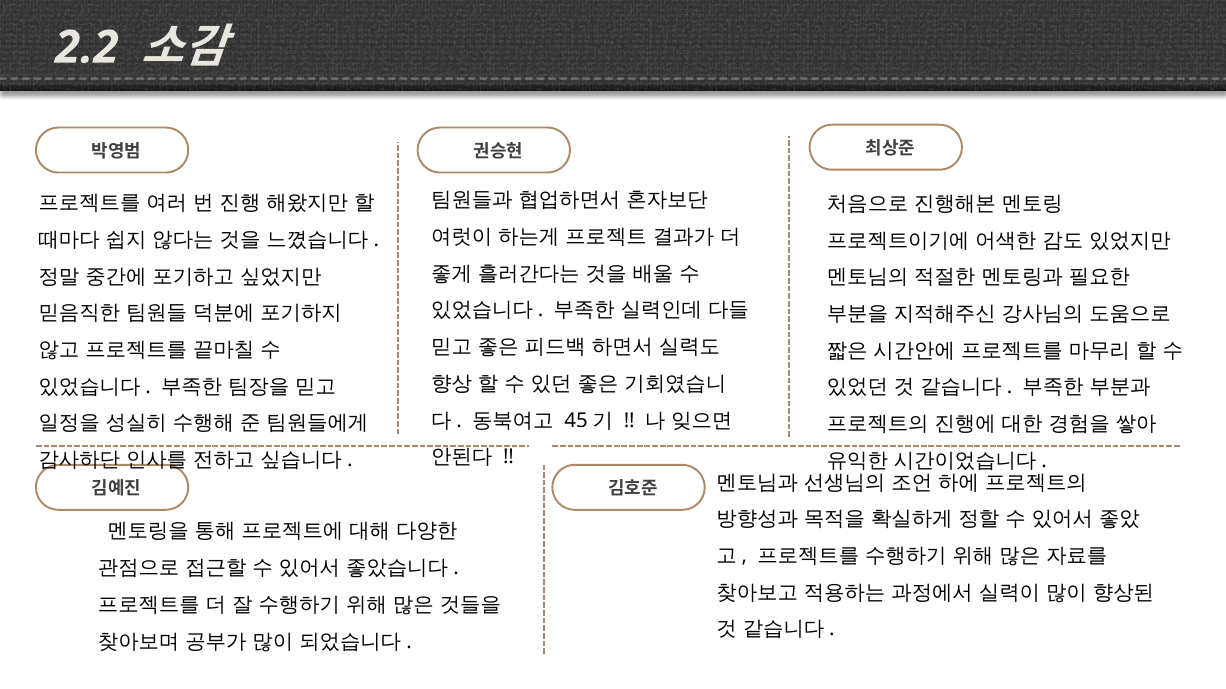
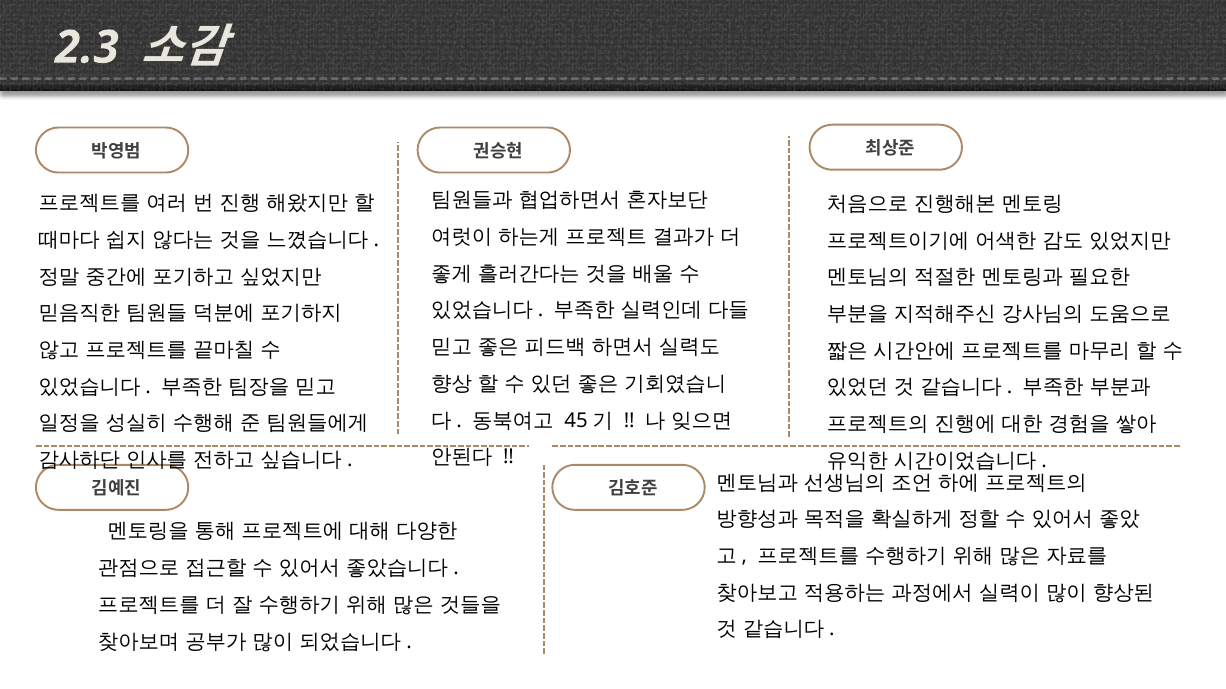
2.2: 2.2 -> 2.3 (87, 48)
